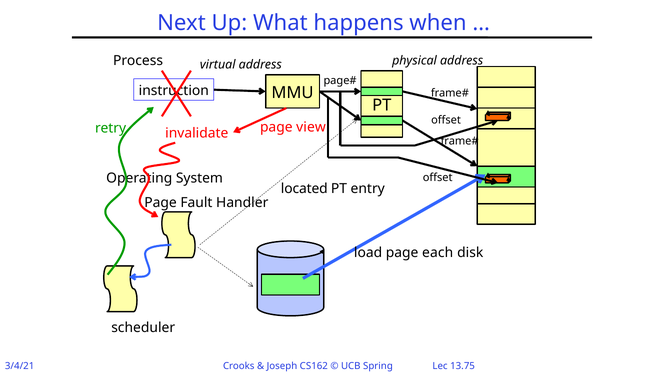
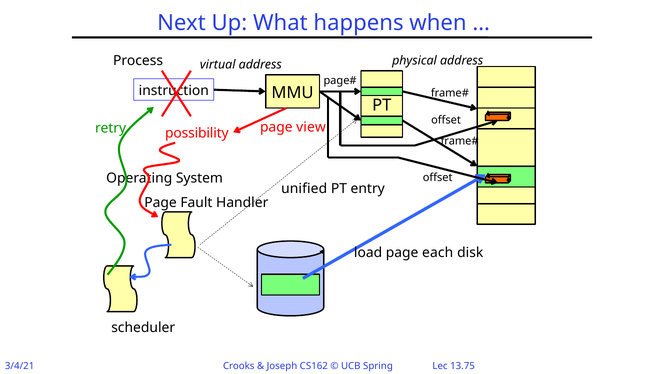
invalidate: invalidate -> possibility (197, 133)
located: located -> unified (304, 189)
